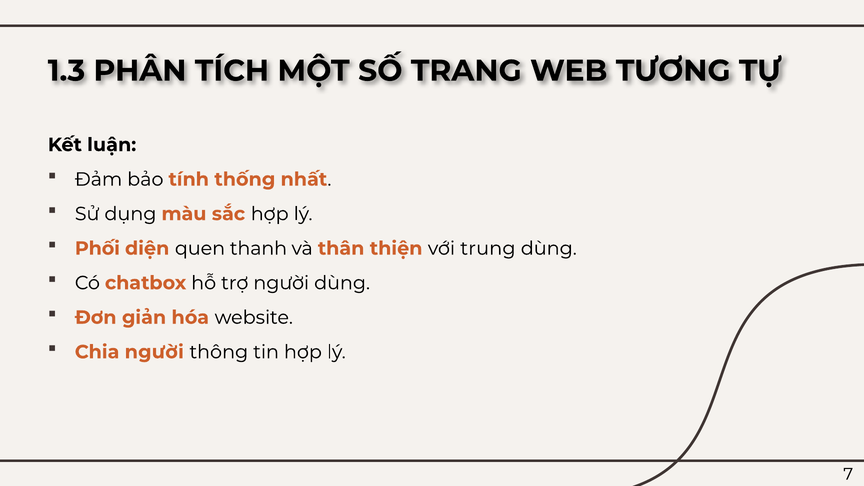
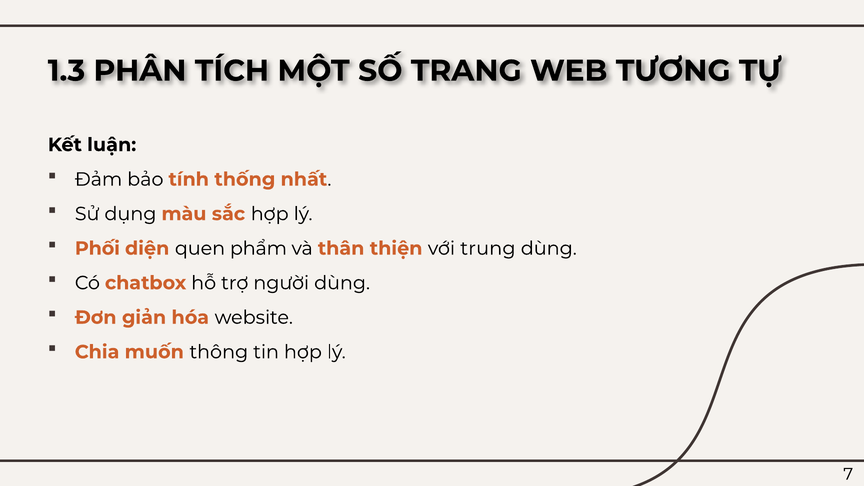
thanh: thanh -> phẩm (258, 248)
Chia người: người -> muốn (154, 352)
